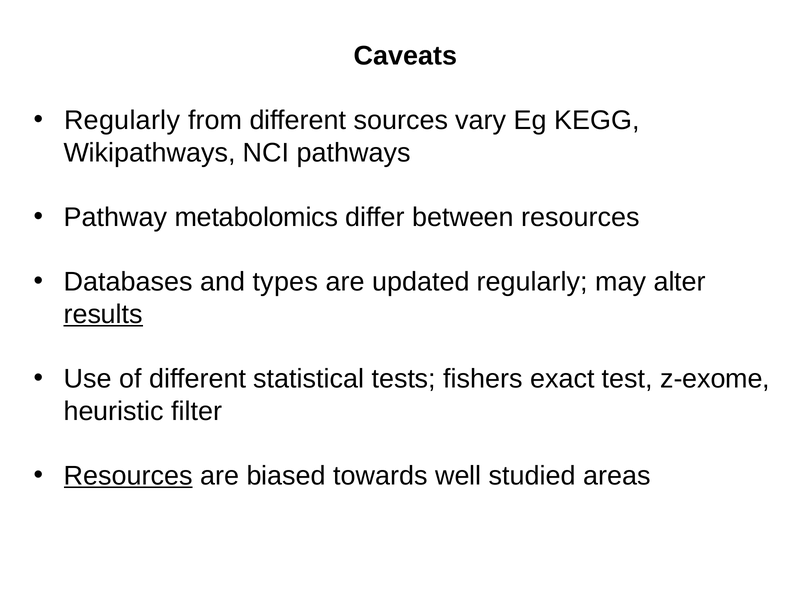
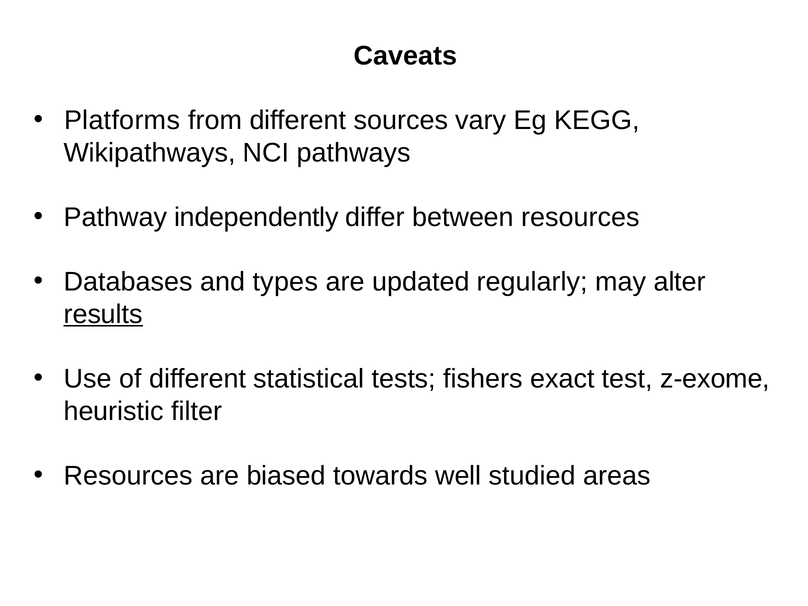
Regularly: Regularly -> Platforms (122, 120)
metabolomics: metabolomics -> independently (256, 217)
Resources underline: present -> none (128, 476)
